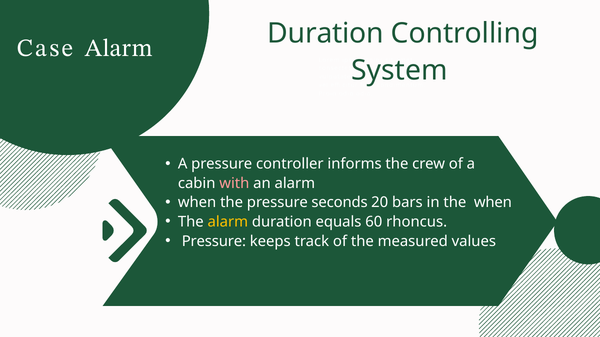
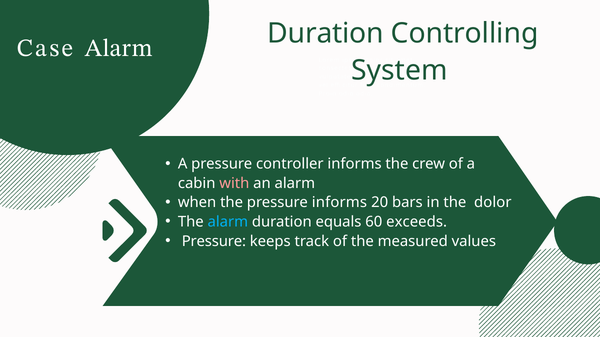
pressure seconds: seconds -> informs (339, 203)
the when: when -> dolor (493, 203)
alarm colour: yellow -> light blue (228, 222)
60 rhoncus: rhoncus -> exceeds (417, 222)
